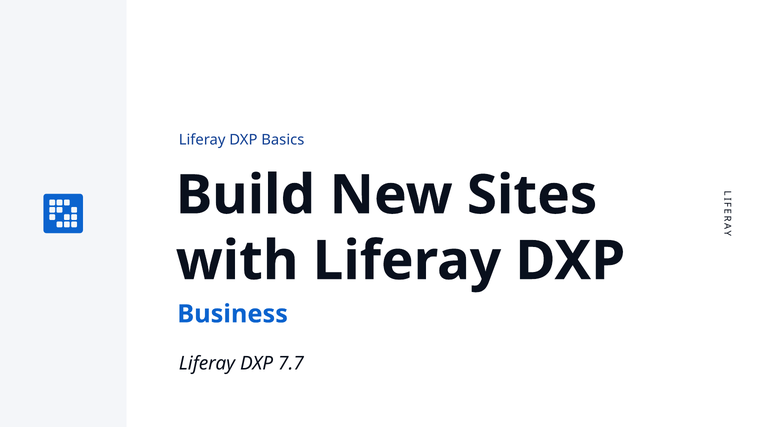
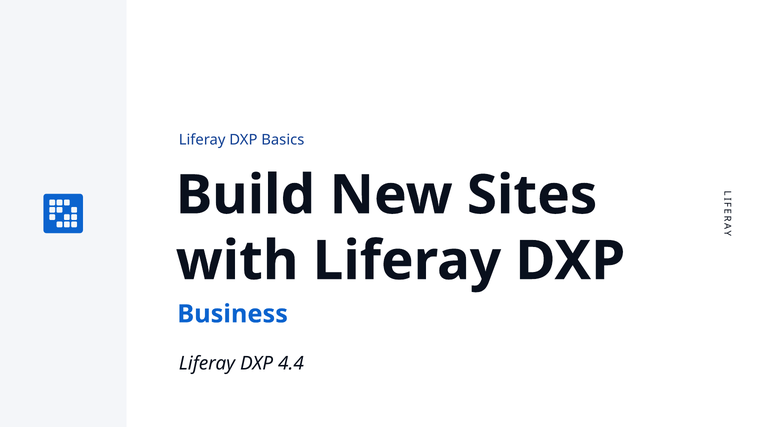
7.7: 7.7 -> 4.4 (291, 364)
